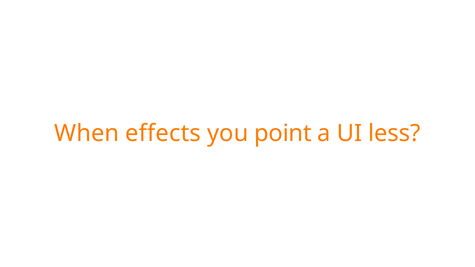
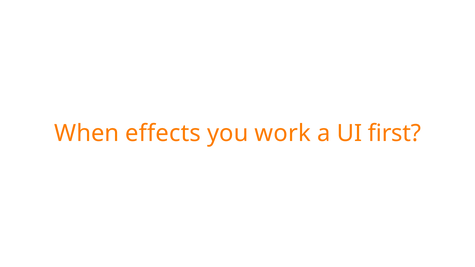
point: point -> work (283, 133)
less: less -> first (394, 133)
